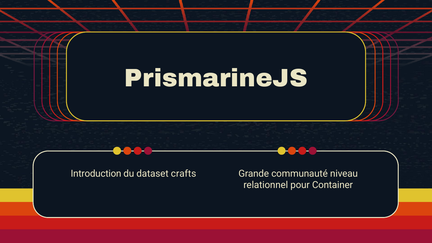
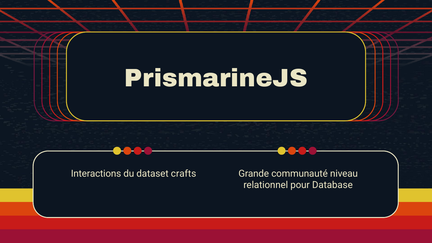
Introduction: Introduction -> Interactions (96, 174)
Container: Container -> Database (332, 185)
